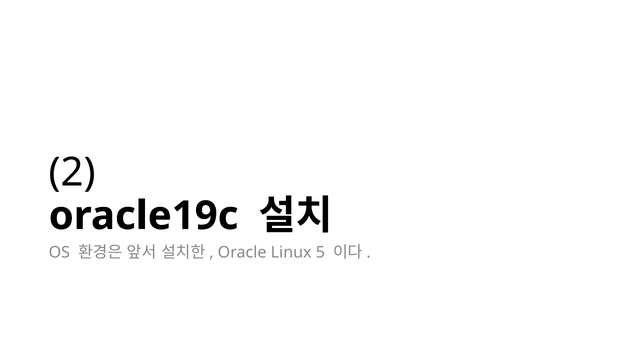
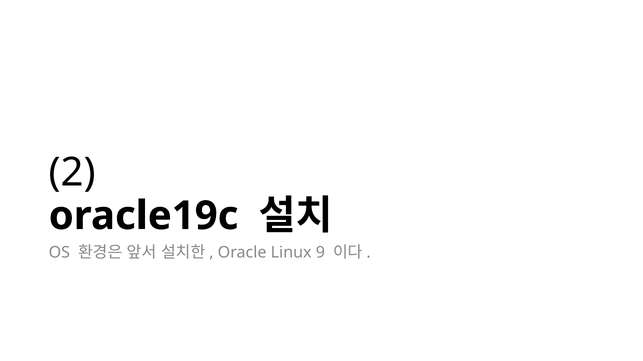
5: 5 -> 9 (320, 253)
